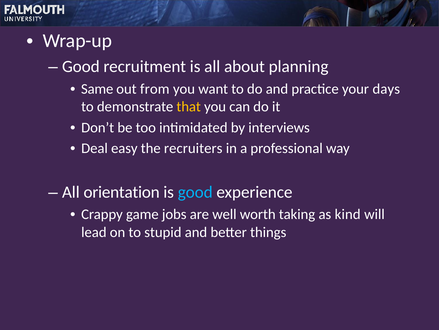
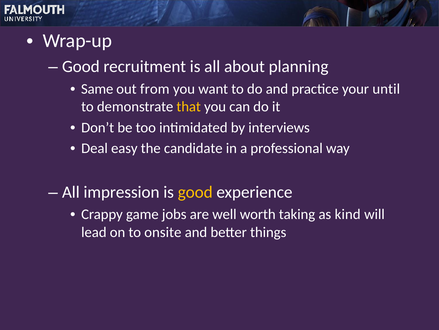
days: days -> until (386, 89)
recruiters: recruiters -> candidate (193, 148)
orientation: orientation -> impression (122, 192)
good colour: light blue -> yellow (195, 192)
stupid: stupid -> onsite (163, 232)
